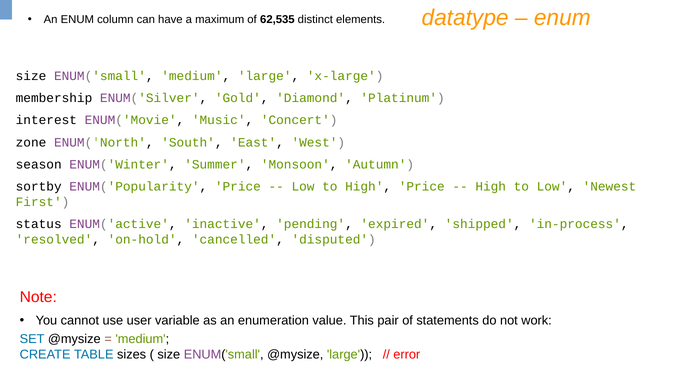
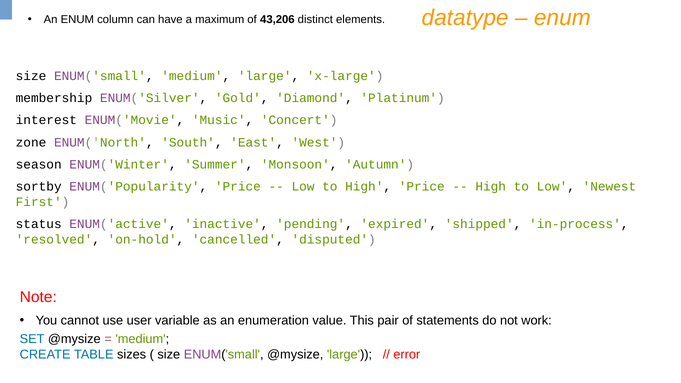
62,535: 62,535 -> 43,206 (277, 19)
